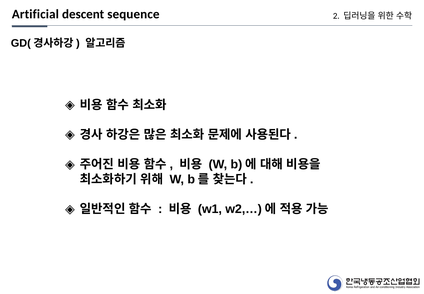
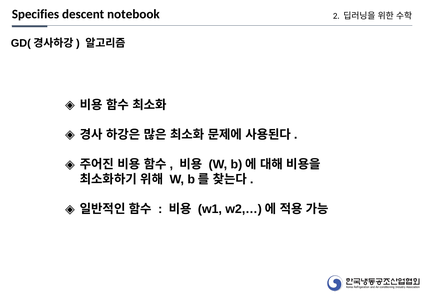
Artificial: Artificial -> Specifies (35, 14)
sequence: sequence -> notebook (133, 14)
